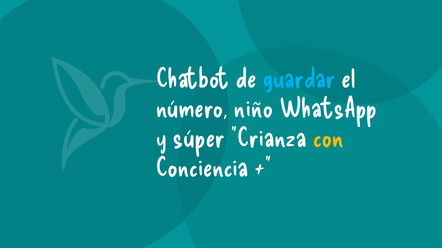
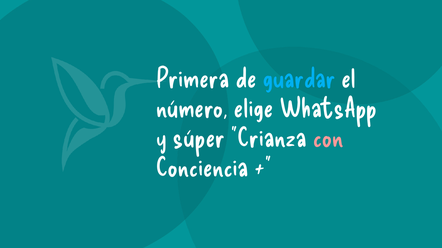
Chatbot: Chatbot -> Primera (193, 79)
niño: niño -> elige (254, 109)
con colour: yellow -> pink (329, 138)
